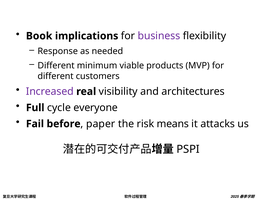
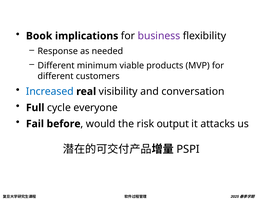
Increased colour: purple -> blue (50, 91)
architectures: architectures -> conversation (193, 91)
paper: paper -> would (101, 124)
means: means -> output (173, 124)
